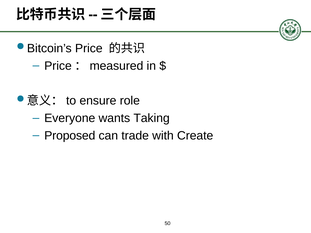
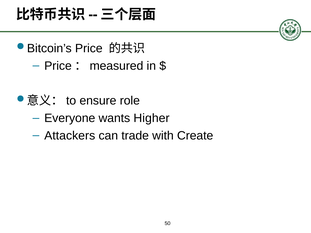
Taking: Taking -> Higher (152, 118)
Proposed: Proposed -> Attackers (70, 136)
